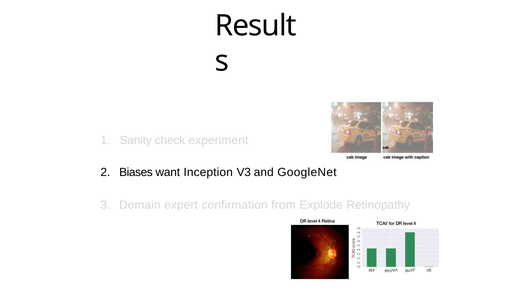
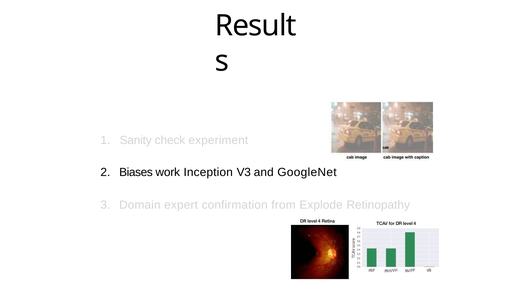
want: want -> work (168, 173)
